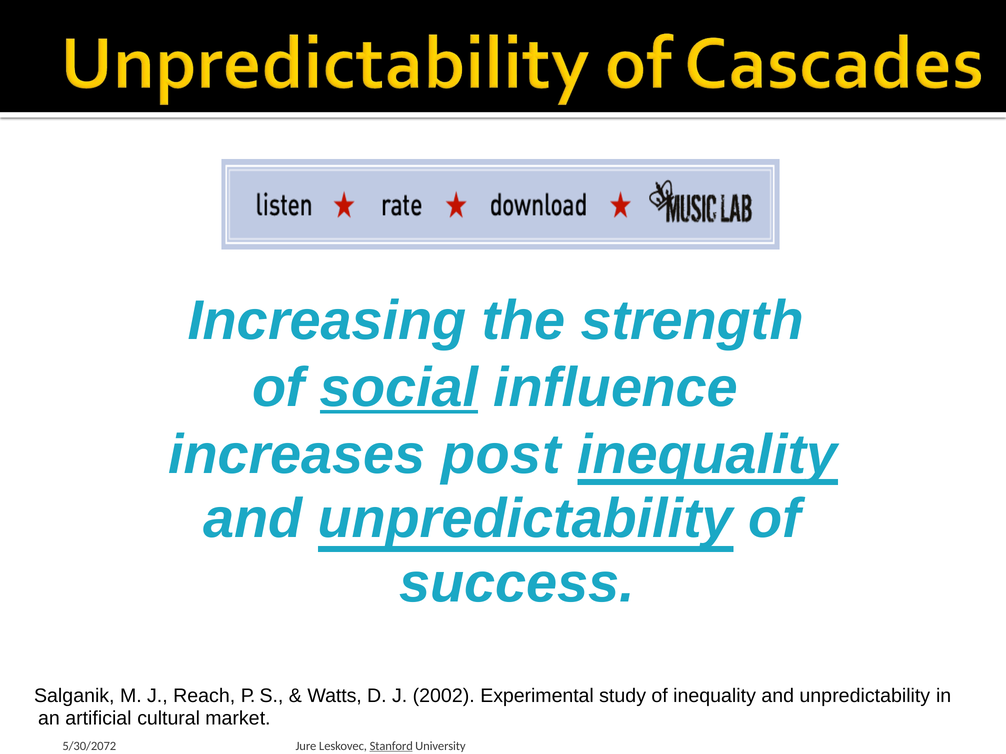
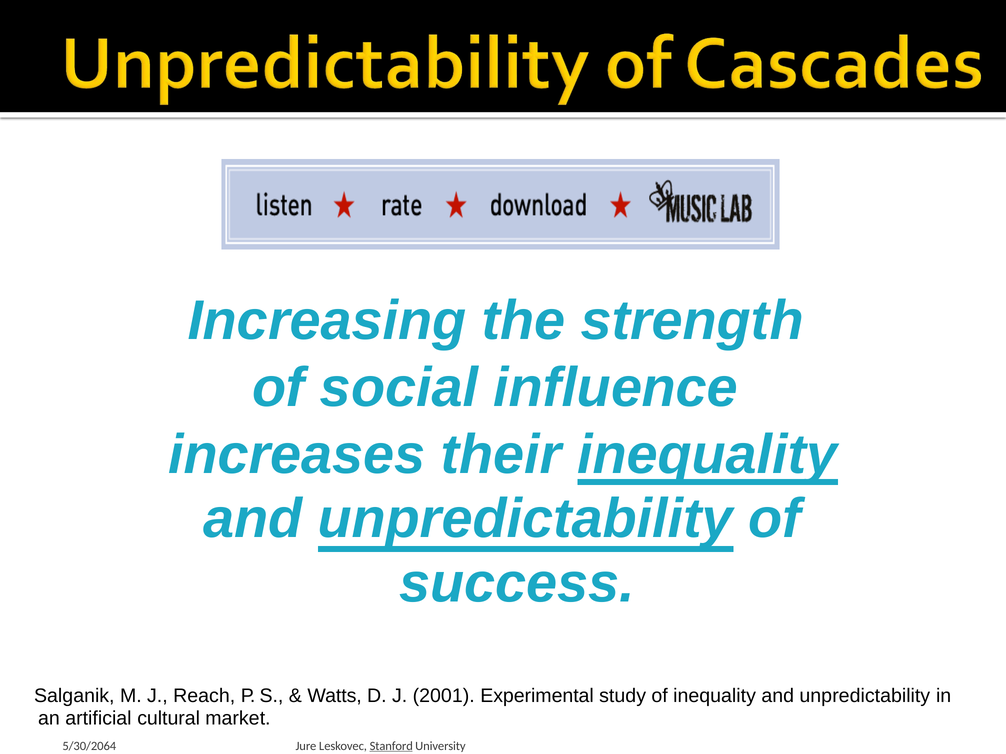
social underline: present -> none (399, 388)
post: post -> their (501, 455)
2002: 2002 -> 2001 (444, 696)
5/30/2072: 5/30/2072 -> 5/30/2064 (89, 746)
